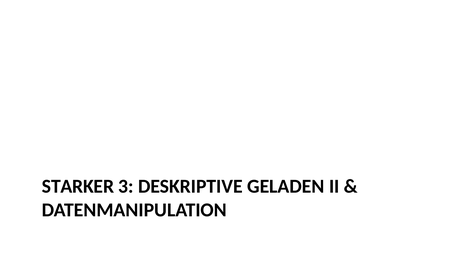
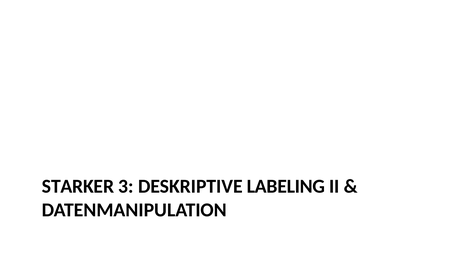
GELADEN: GELADEN -> LABELING (286, 186)
